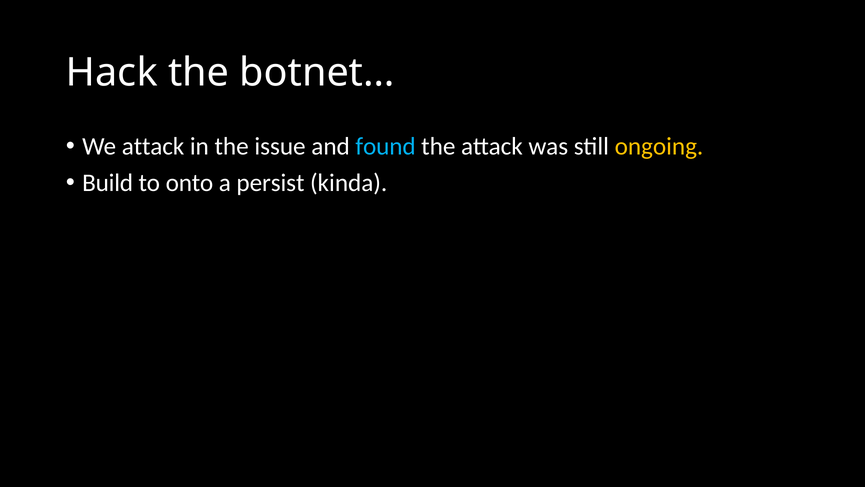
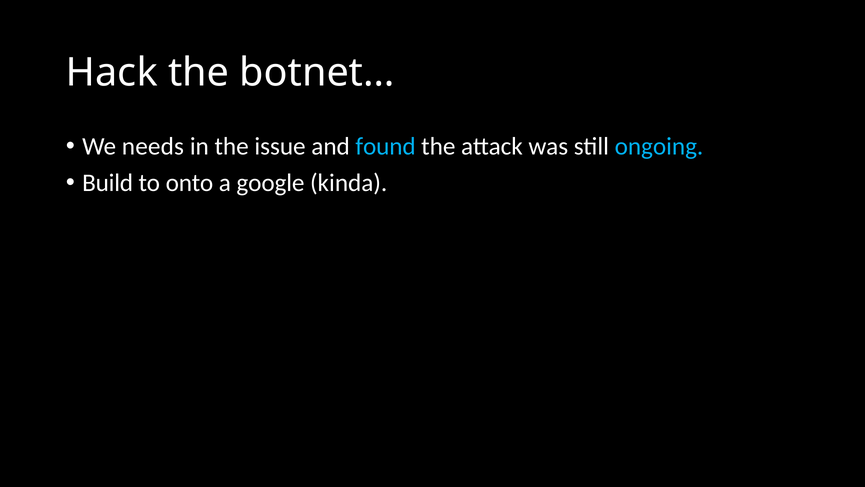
We attack: attack -> needs (153, 146)
ongoing colour: yellow -> light blue (659, 146)
persist: persist -> google (270, 183)
